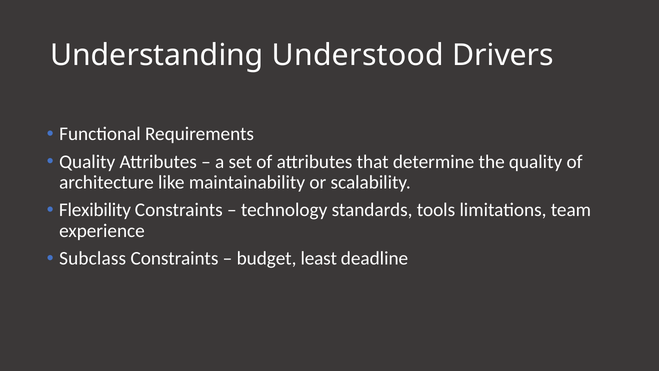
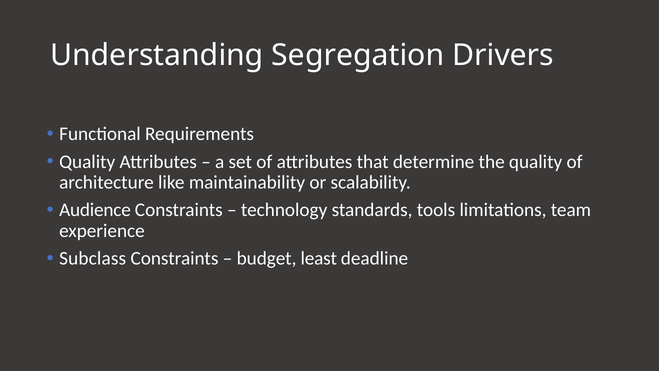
Understood: Understood -> Segregation (358, 55)
Flexibility: Flexibility -> Audience (95, 210)
